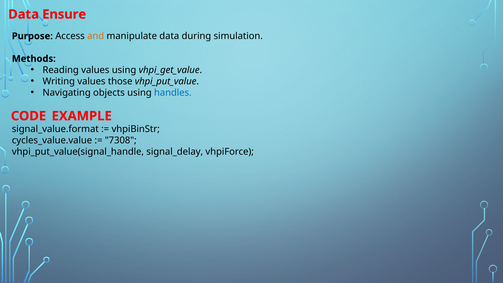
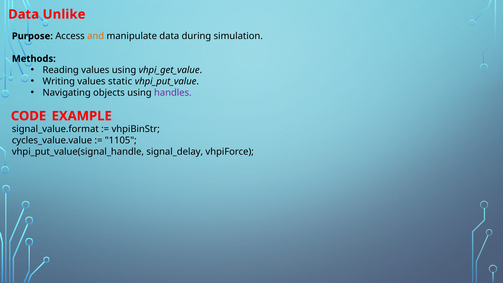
Ensure: Ensure -> Unlike (64, 14)
those: those -> static (120, 81)
handles colour: blue -> purple (173, 93)
7308: 7308 -> 1105 (121, 140)
